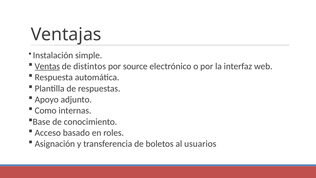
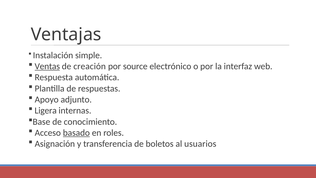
distintos: distintos -> creación (90, 66)
Como: Como -> Ligera (46, 111)
basado underline: none -> present (76, 133)
